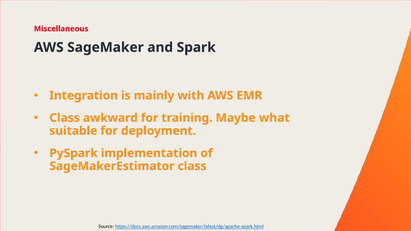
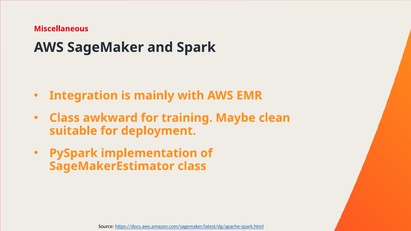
what: what -> clean (274, 118)
